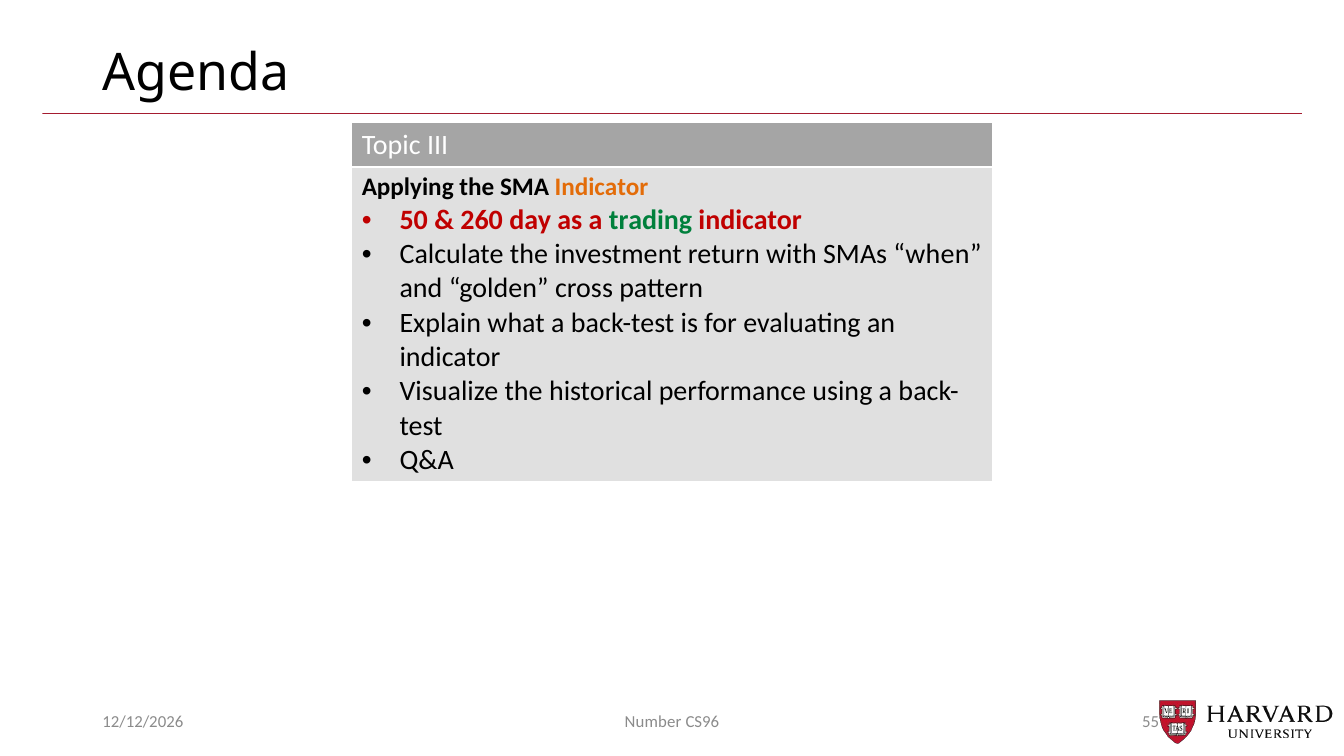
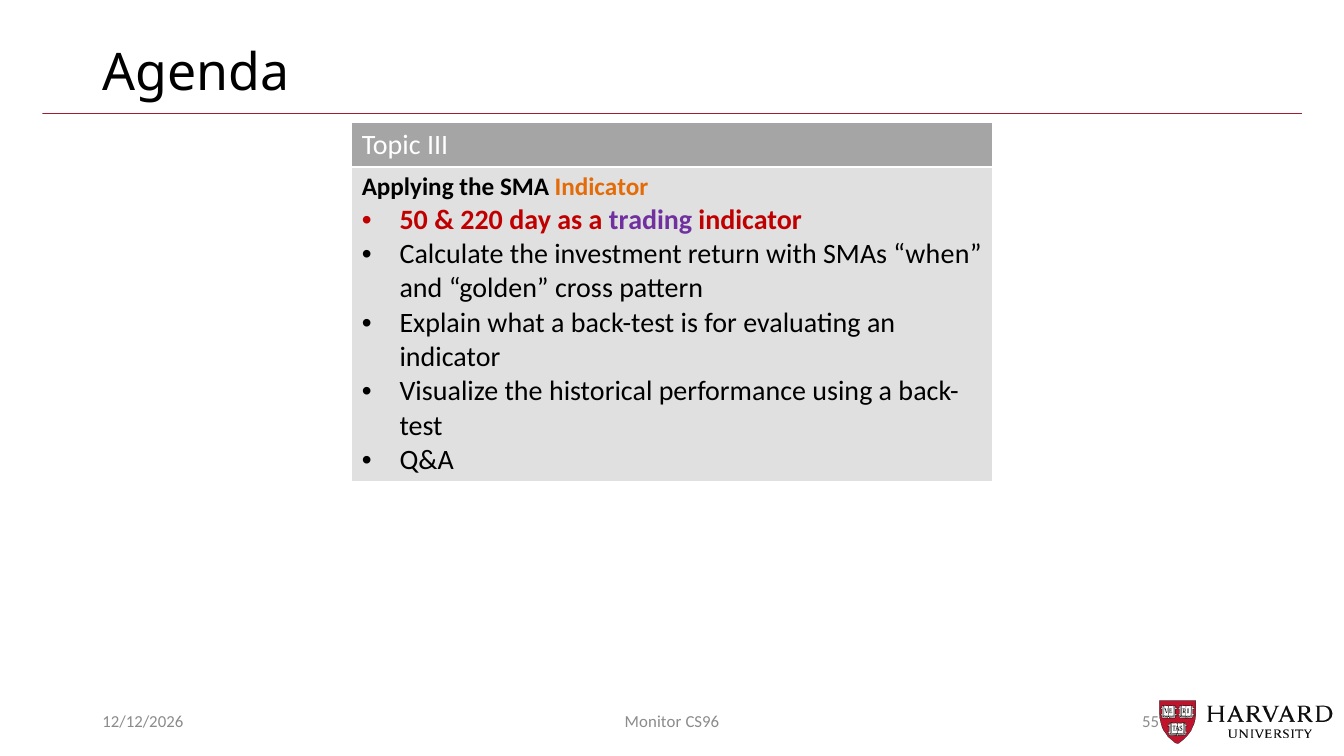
260: 260 -> 220 (482, 220)
trading colour: green -> purple (651, 220)
Number: Number -> Monitor (653, 722)
